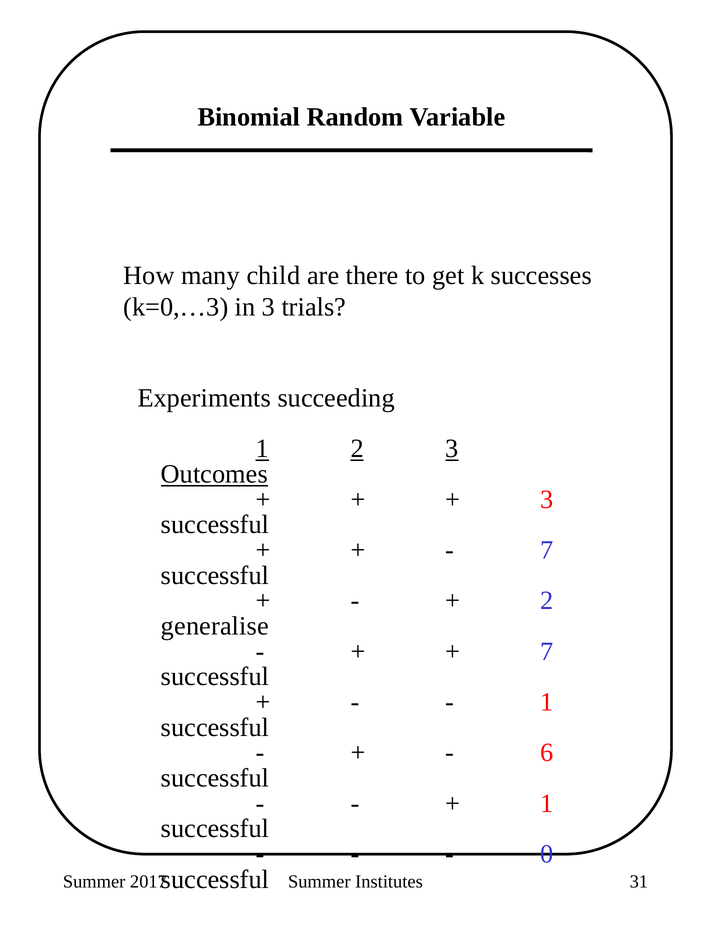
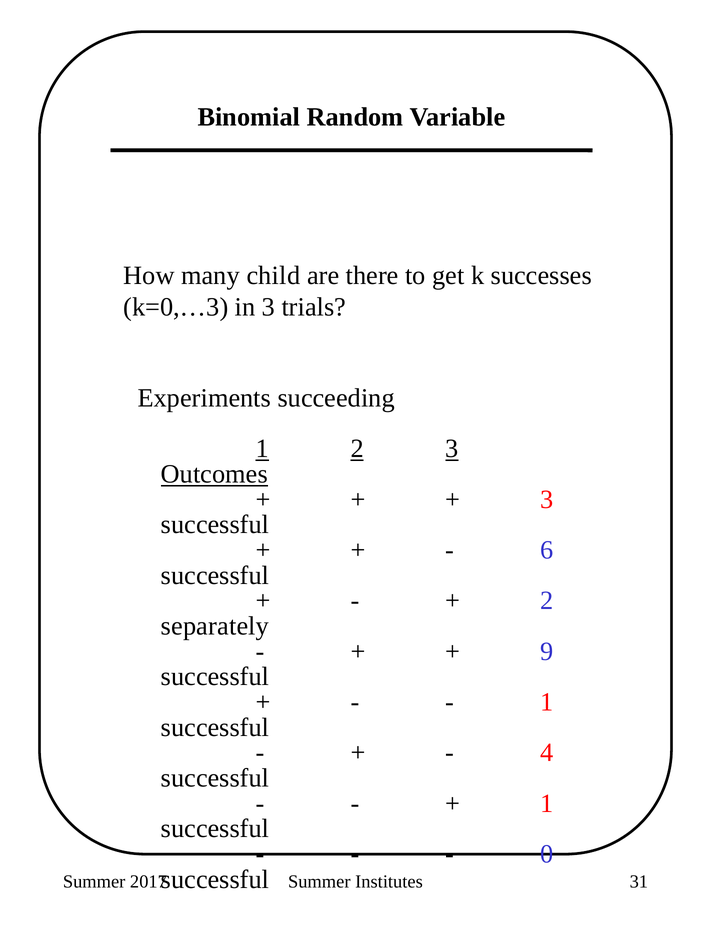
7: 7 -> 6 (547, 549)
generalise: generalise -> separately (215, 625)
7: 7 -> 9 (547, 651)
6: 6 -> 4 (547, 752)
